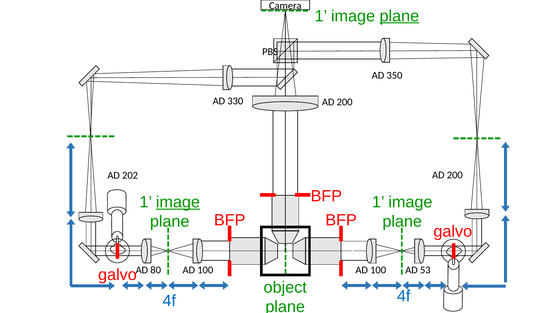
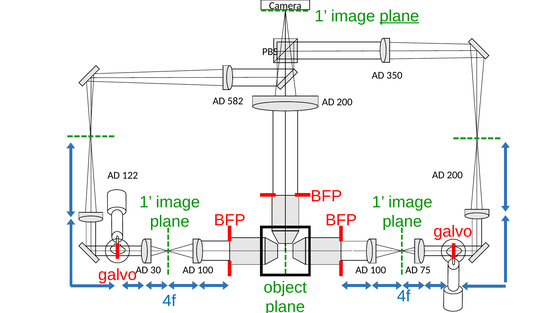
330: 330 -> 582 (235, 101)
202: 202 -> 122 (130, 175)
image underline: present -> none (178, 202)
53: 53 -> 75 (425, 270)
80: 80 -> 30 (156, 270)
